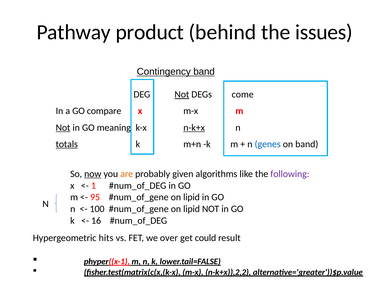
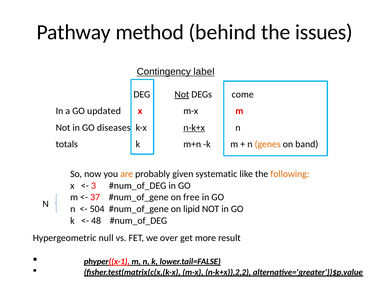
product: product -> method (150, 32)
Contingency band: band -> label (204, 72)
compare: compare -> updated (104, 111)
Not underline: present -> none (63, 127)
meaning: meaning -> diseases (114, 127)
totals underline: present -> none (67, 144)
genes colour: blue -> orange (268, 144)
now underline: present -> none (93, 174)
algorithms: algorithms -> systematic (216, 174)
following colour: purple -> orange (290, 174)
1: 1 -> 3 (93, 185)
95: 95 -> 37 (95, 197)
lipid: lipid -> free (191, 197)
100: 100 -> 504 (97, 209)
16: 16 -> 48 (96, 220)
hits: hits -> null (106, 238)
could: could -> more (205, 238)
